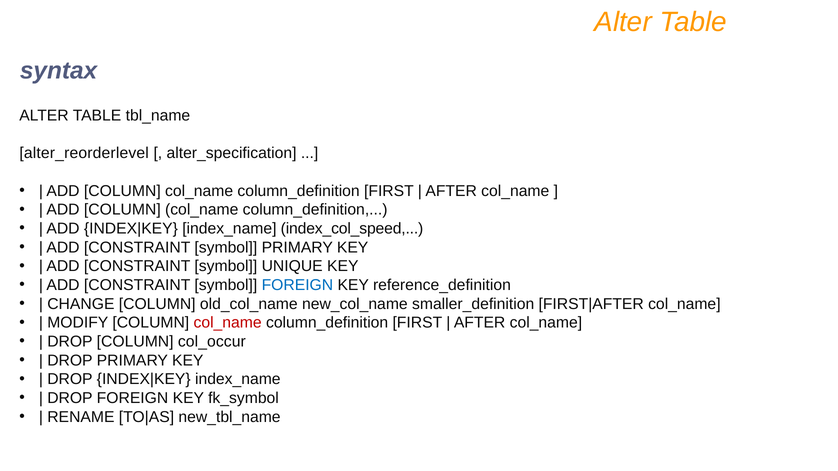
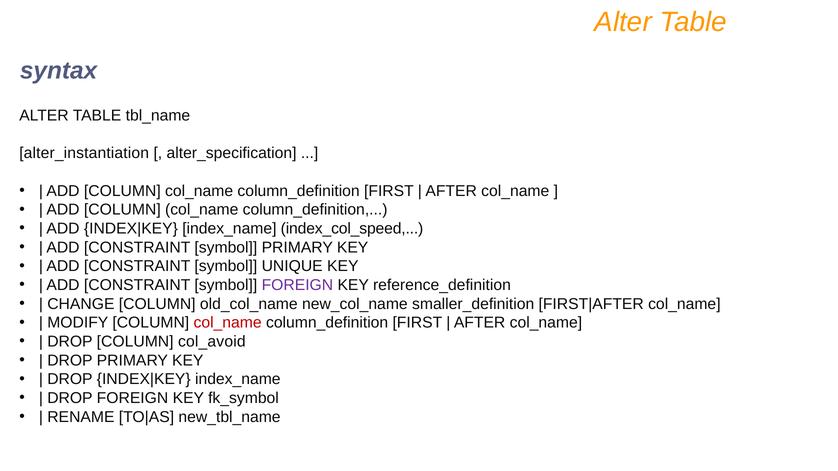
alter_reorderlevel: alter_reorderlevel -> alter_instantiation (84, 153)
FOREIGN colour: blue -> purple (297, 285)
col_occur: col_occur -> col_avoid (212, 342)
